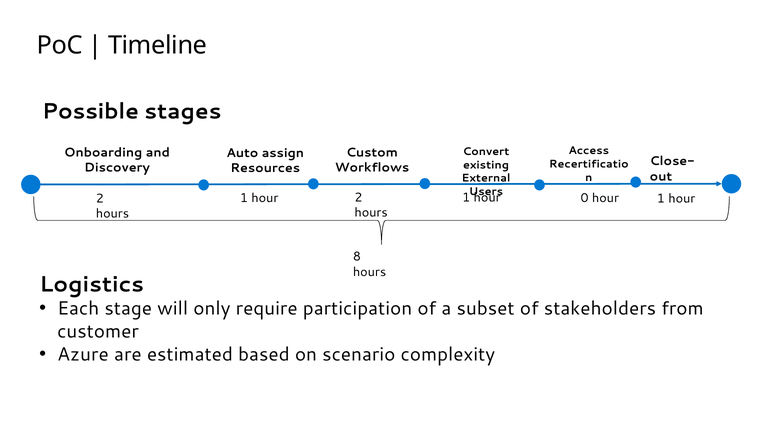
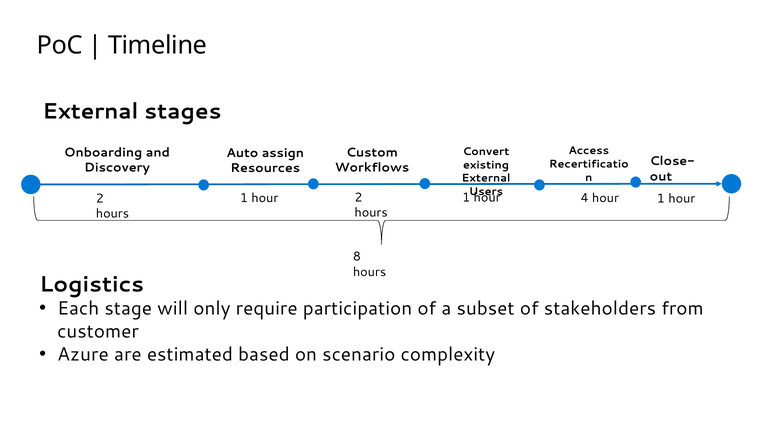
Possible: Possible -> External (90, 111)
0: 0 -> 4 (585, 198)
